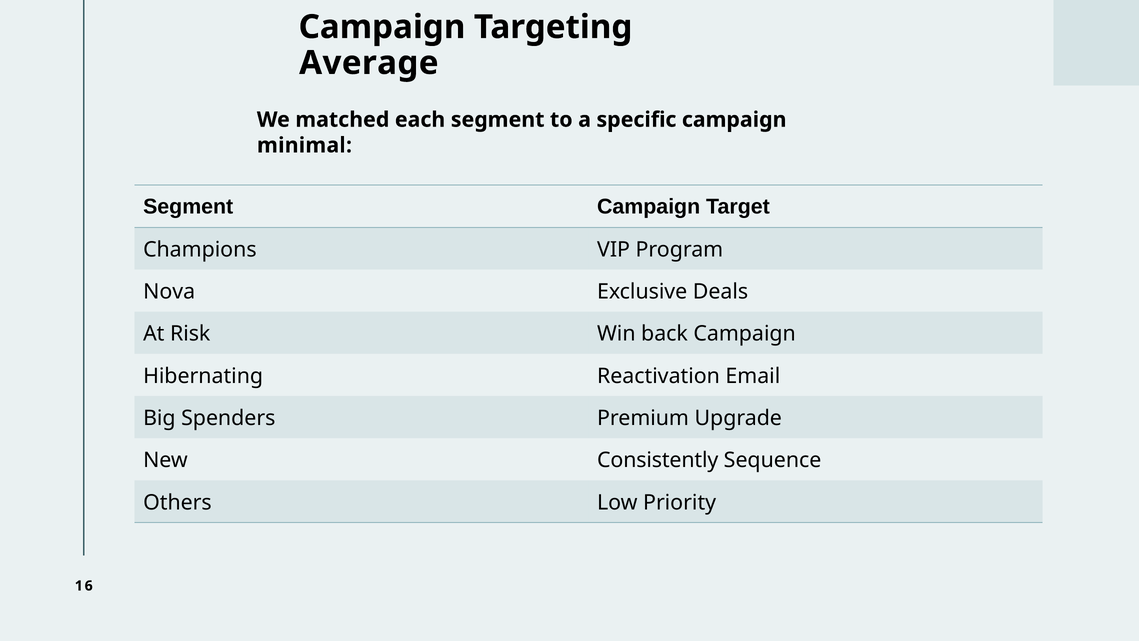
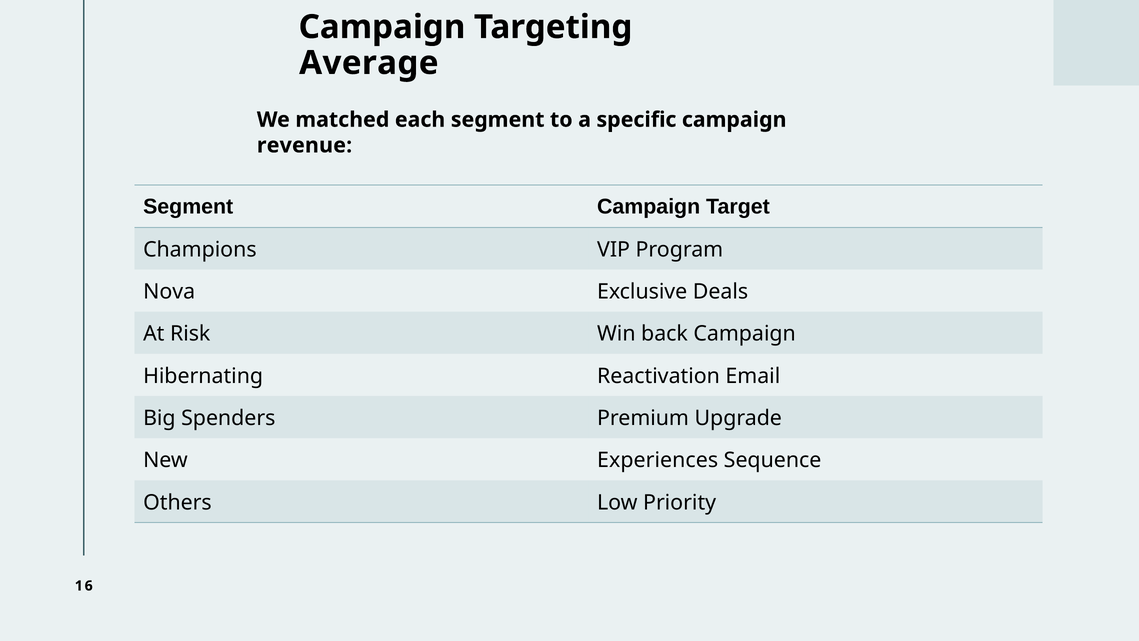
minimal: minimal -> revenue (305, 145)
Consistently: Consistently -> Experiences (658, 460)
